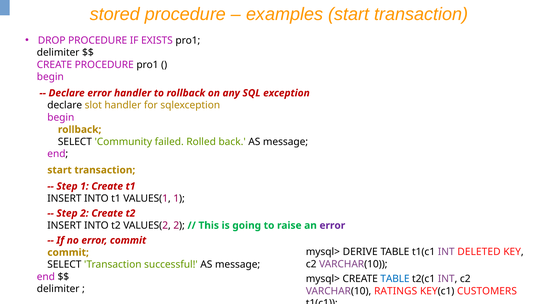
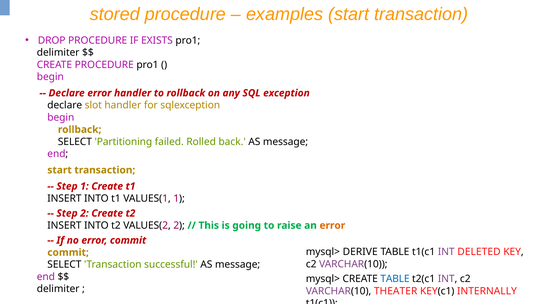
Community: Community -> Partitioning (123, 142)
error colour: purple -> orange (332, 225)
RATINGS: RATINGS -> THEATER (396, 291)
CUSTOMERS: CUSTOMERS -> INTERNALLY (487, 291)
